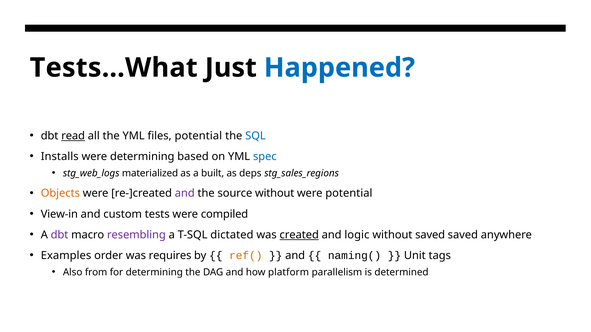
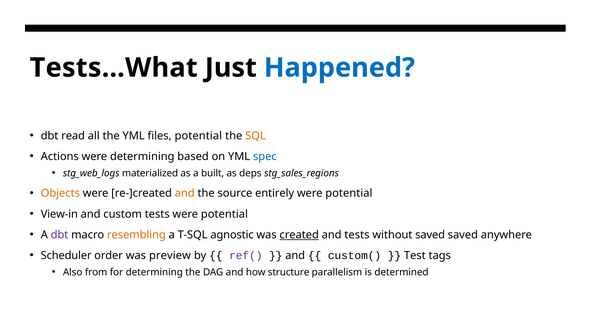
read underline: present -> none (73, 136)
SQL colour: blue -> orange (255, 136)
Installs: Installs -> Actions (60, 157)
and colour: purple -> orange (185, 194)
source without: without -> entirely (275, 194)
tests were compiled: compiled -> potential (224, 214)
resembling colour: purple -> orange (136, 235)
dictated: dictated -> agnostic (232, 235)
and logic: logic -> tests (357, 235)
Examples: Examples -> Scheduler (66, 256)
requires: requires -> preview (170, 256)
ref( colour: orange -> purple (246, 256)
naming(: naming( -> custom( (355, 256)
Unit: Unit -> Test (415, 256)
platform: platform -> structure (289, 273)
